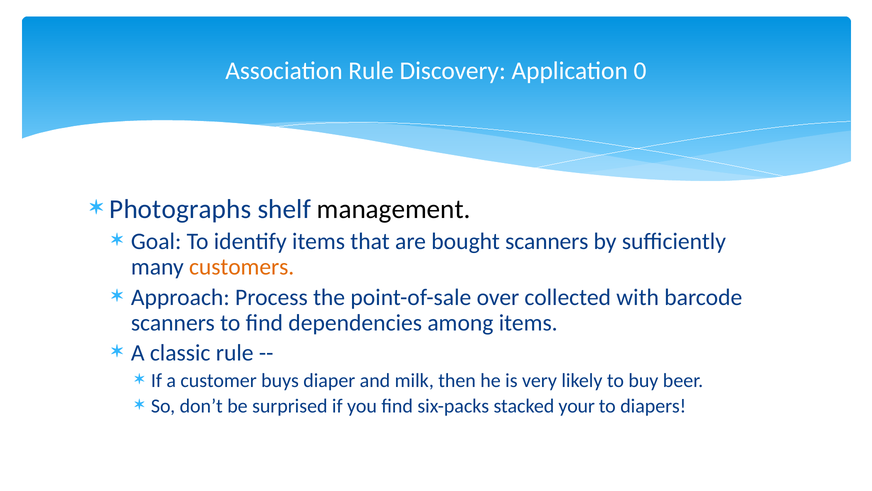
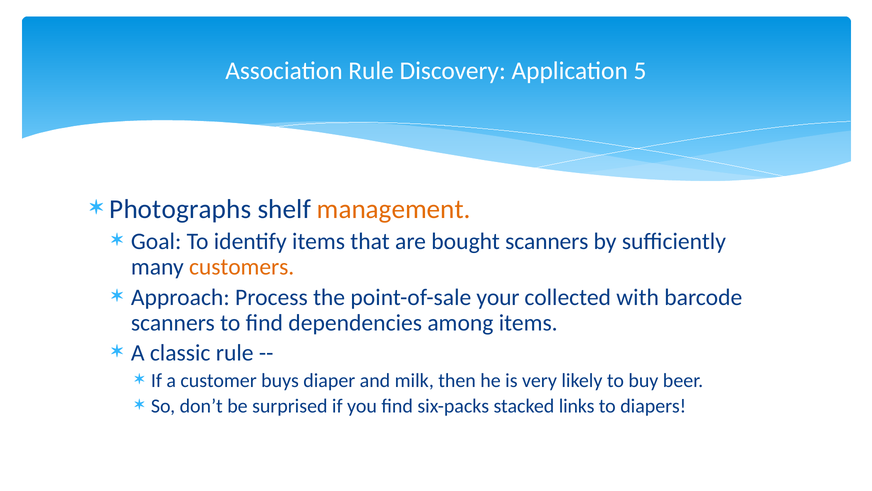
0: 0 -> 5 (640, 71)
management colour: black -> orange (394, 209)
over: over -> your (498, 297)
your: your -> links (577, 406)
